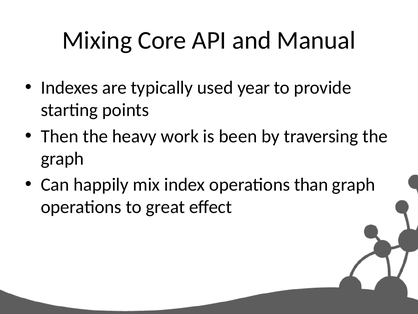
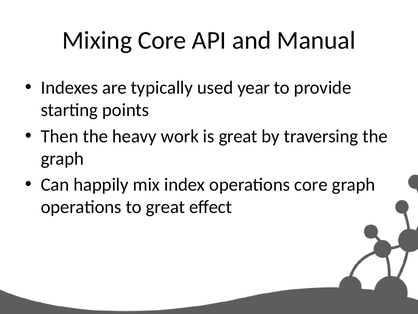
is been: been -> great (238, 136)
operations than: than -> core (311, 184)
